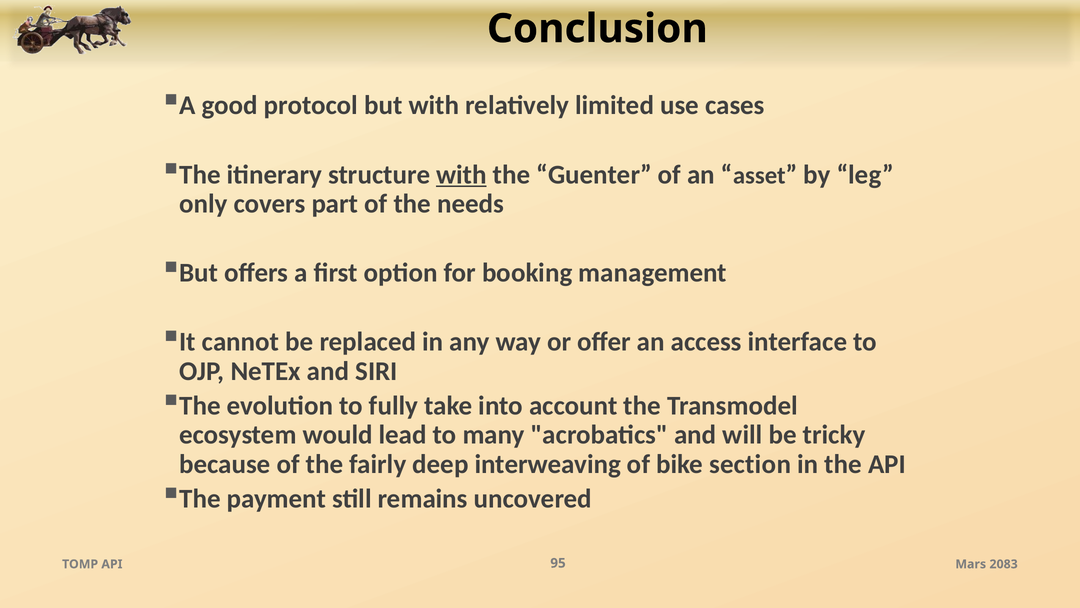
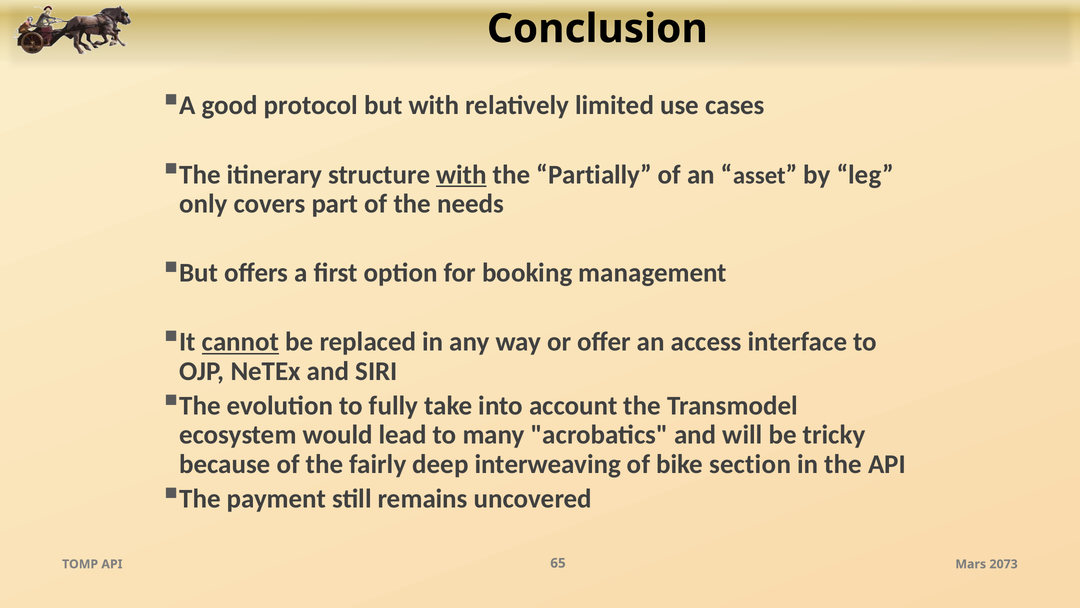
Guenter: Guenter -> Partially (594, 174)
cannot underline: none -> present (241, 342)
95: 95 -> 65 (558, 563)
2083: 2083 -> 2073 (1004, 564)
